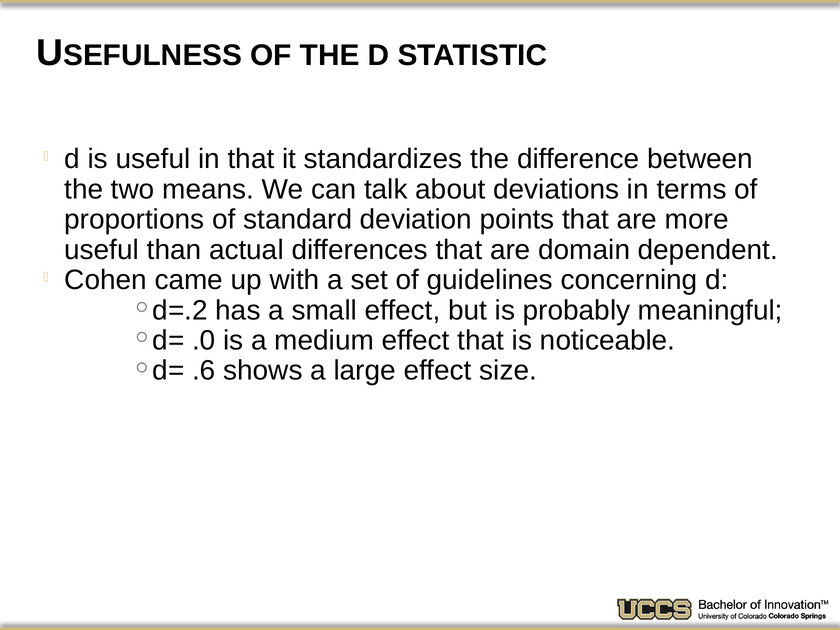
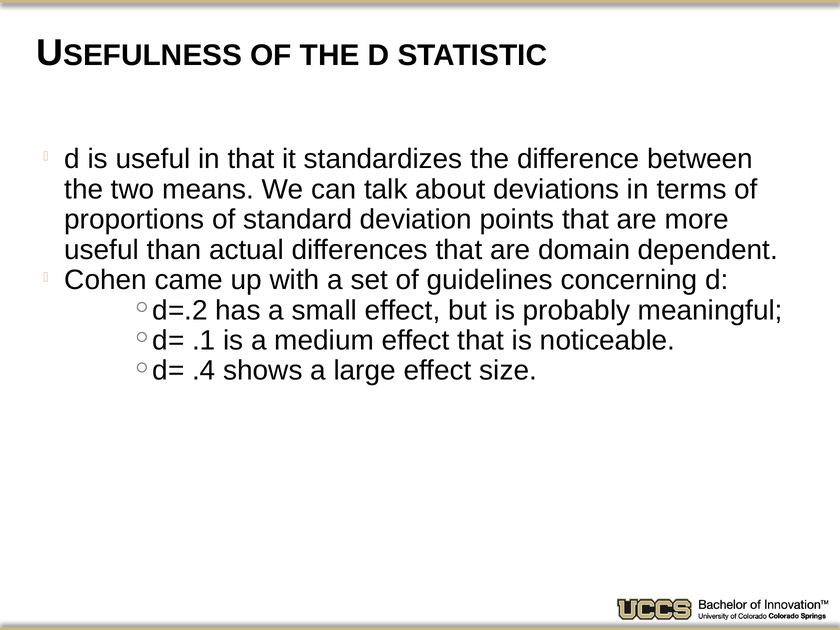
.0: .0 -> .1 (204, 341)
.6: .6 -> .4 (204, 371)
